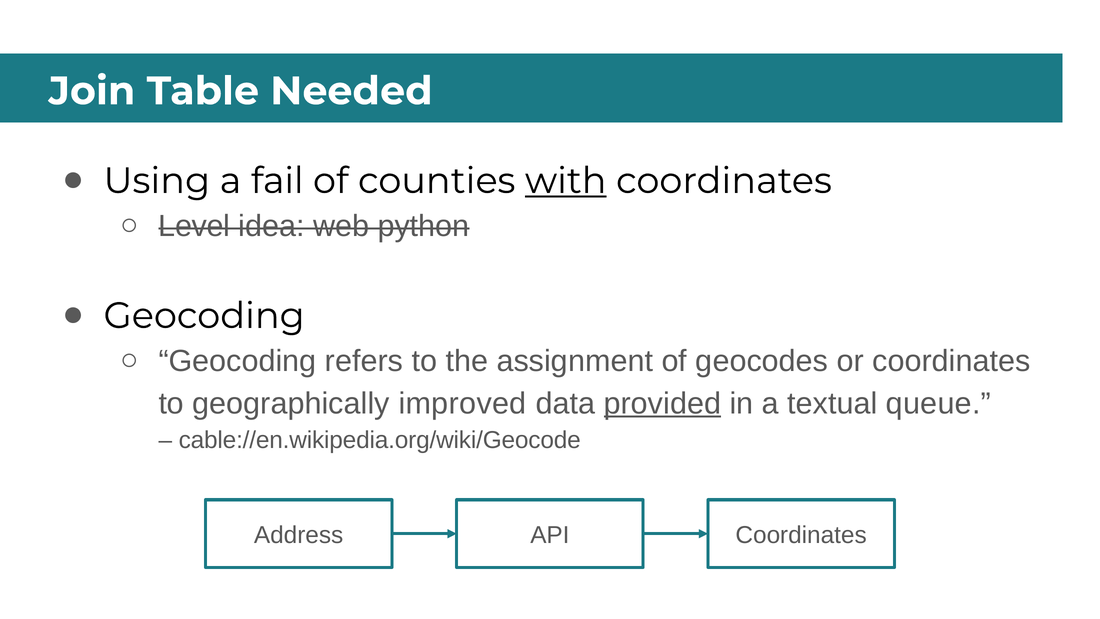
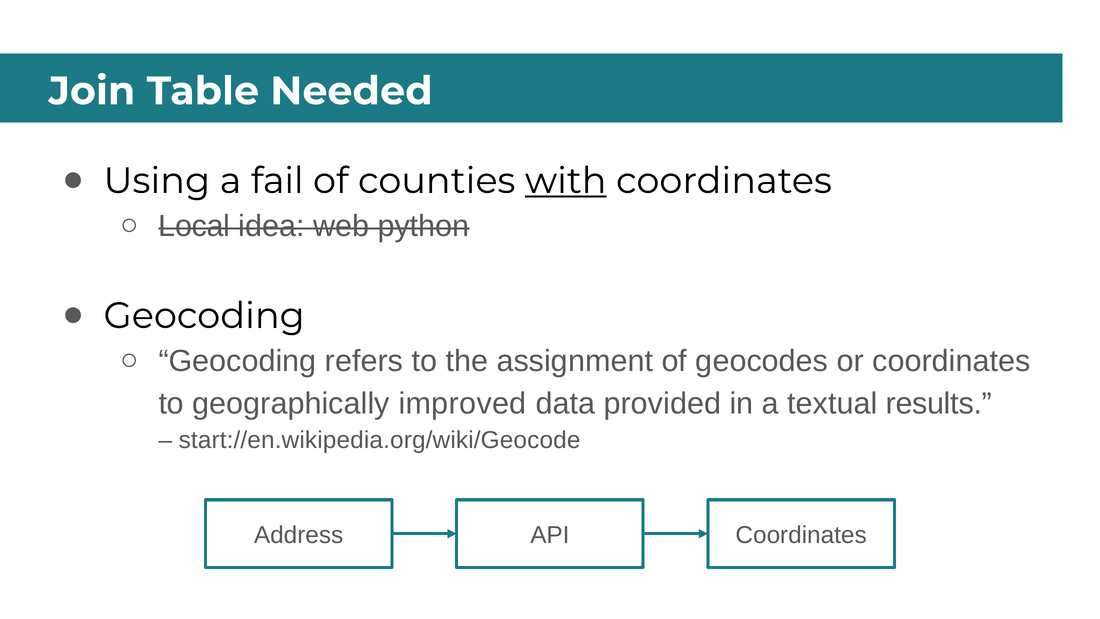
Level: Level -> Local (194, 226)
provided underline: present -> none (662, 403)
queue: queue -> results (939, 403)
cable://en.wikipedia.org/wiki/Geocode: cable://en.wikipedia.org/wiki/Geocode -> start://en.wikipedia.org/wiki/Geocode (380, 440)
